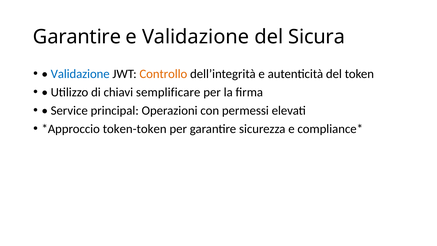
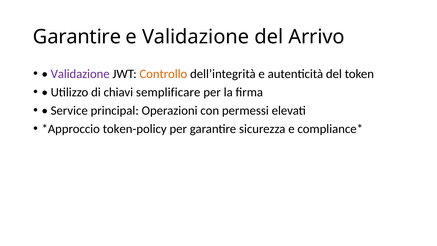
Sicura: Sicura -> Arrivo (317, 37)
Validazione colour: blue -> purple (80, 74)
token-token: token-token -> token-policy (135, 129)
